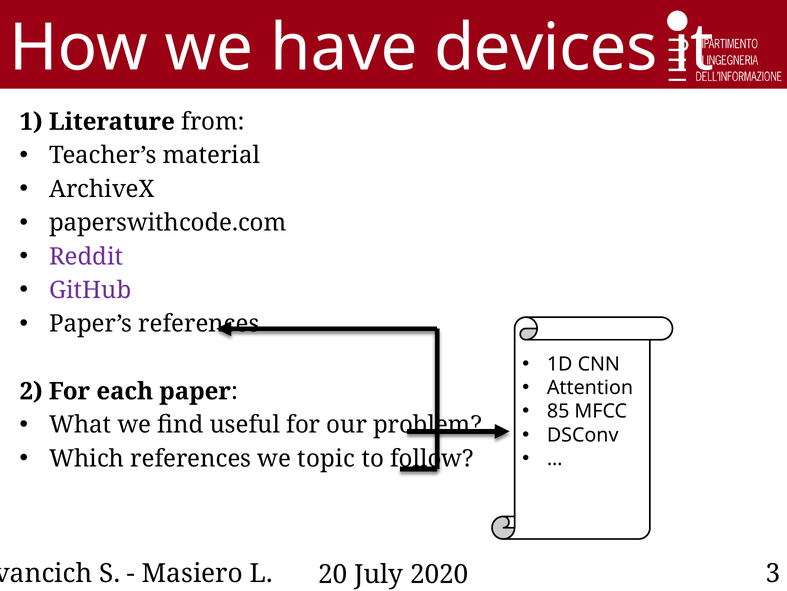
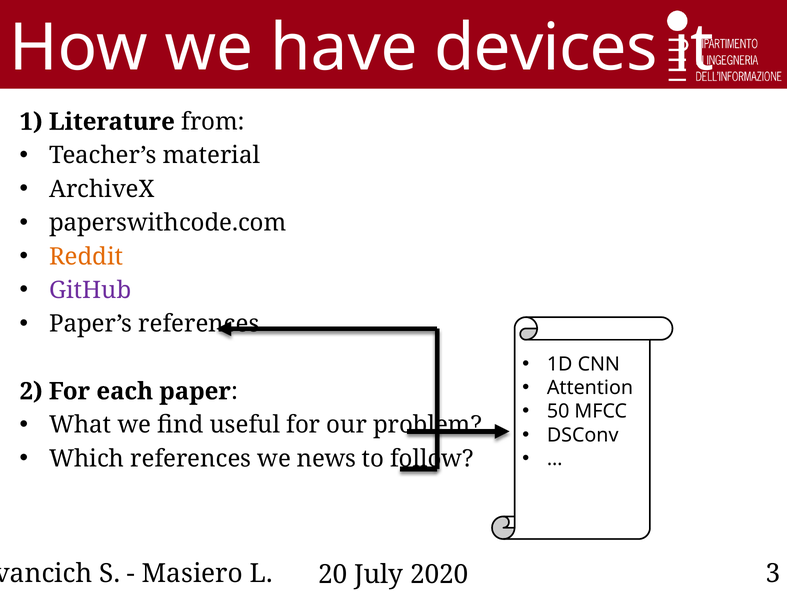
Reddit colour: purple -> orange (86, 256)
85: 85 -> 50 (558, 411)
topic: topic -> news (326, 458)
